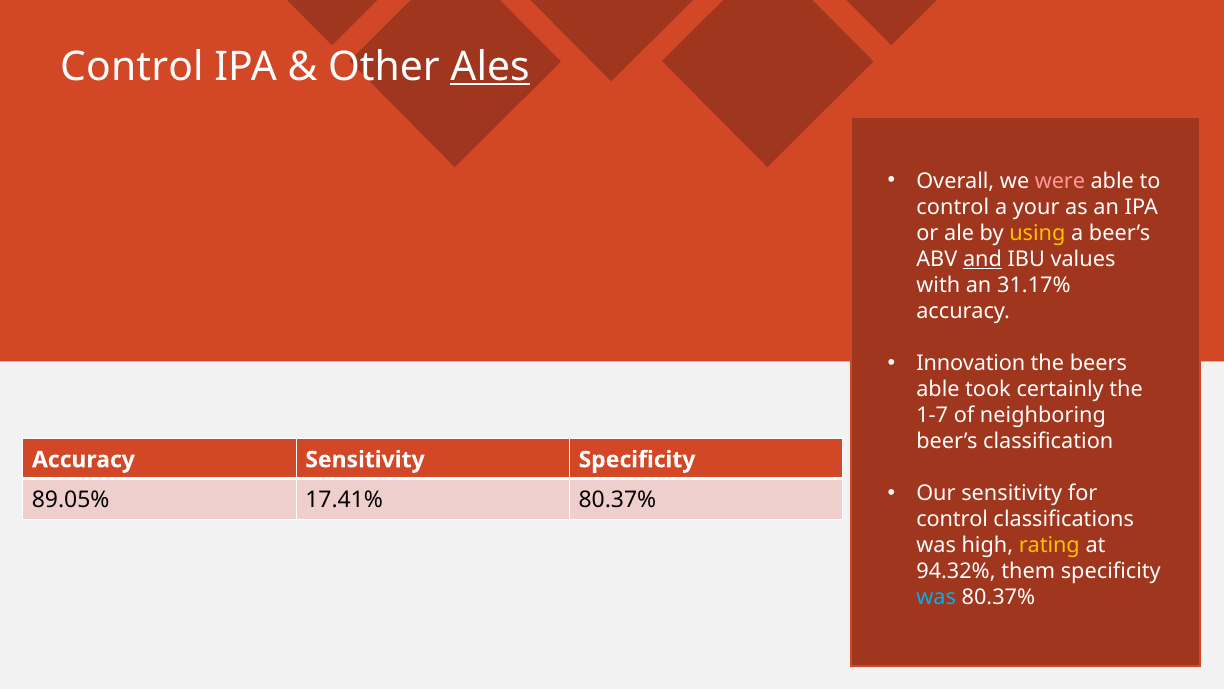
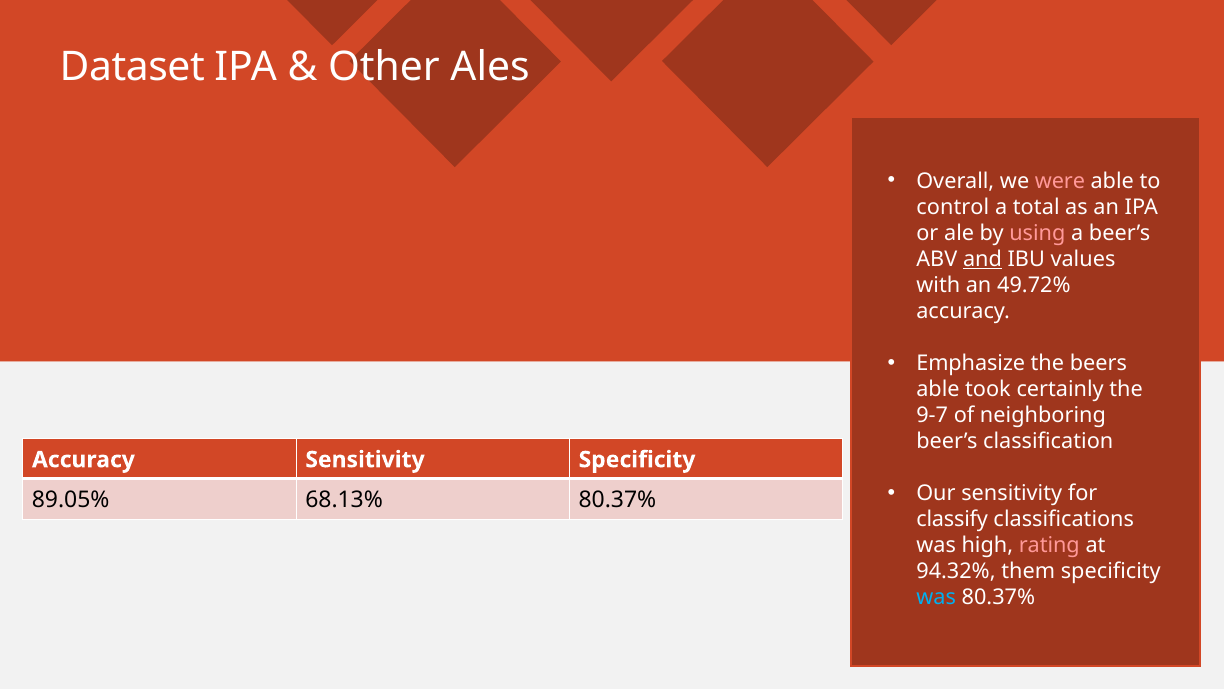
Control: Control -> Dataset (132, 67)
Ales underline: present -> none (490, 67)
your: your -> total (1036, 207)
using colour: yellow -> pink (1037, 233)
31.17%: 31.17% -> 49.72% (1034, 285)
Innovation: Innovation -> Emphasize (971, 363)
1-7: 1-7 -> 9-7 (932, 415)
17.41%: 17.41% -> 68.13% (344, 500)
control: control -> classify (952, 519)
rating colour: yellow -> pink (1049, 545)
